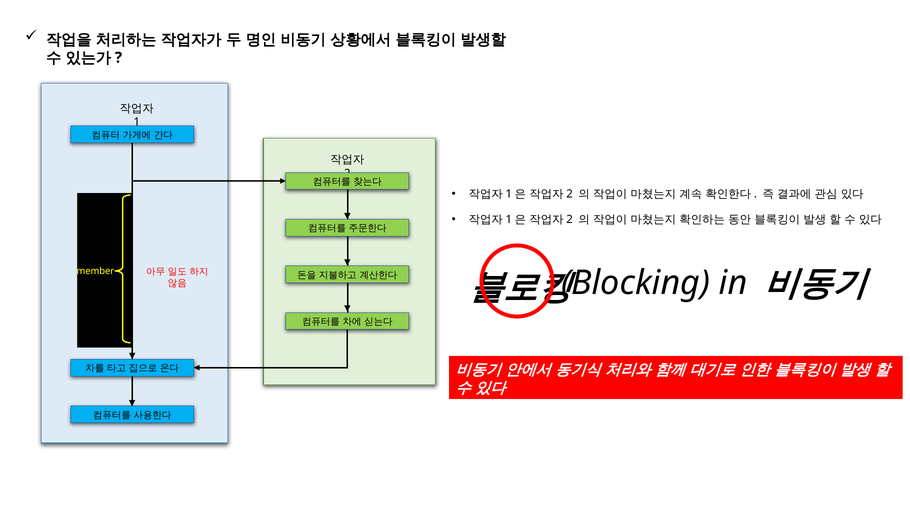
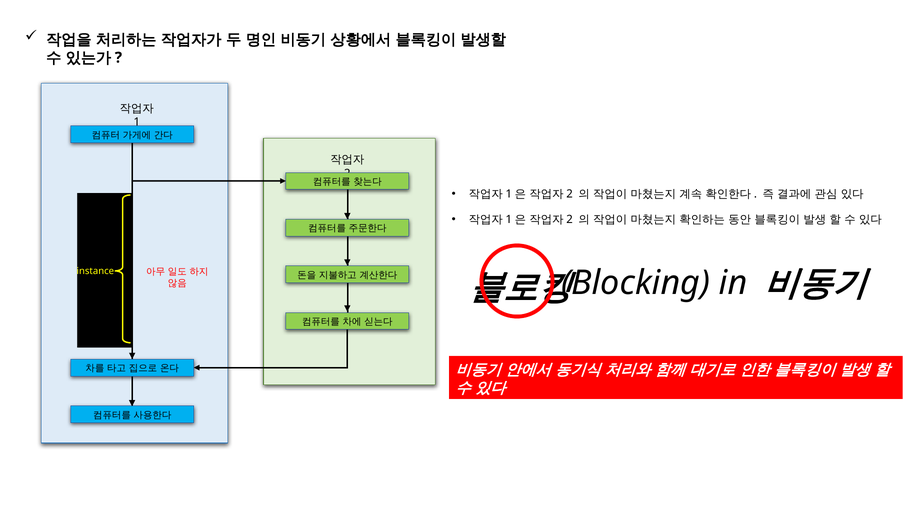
member: member -> instance (95, 271)
